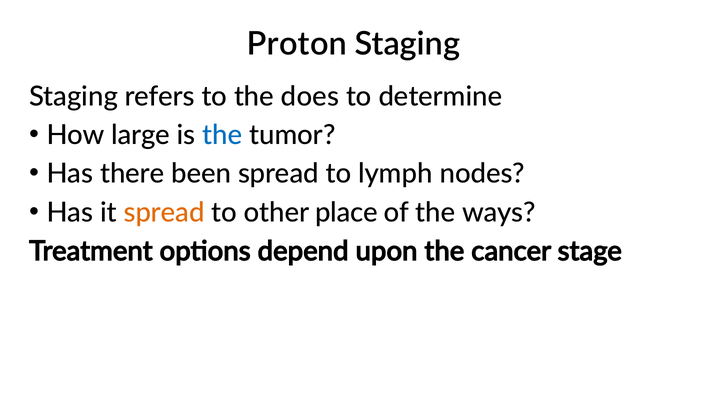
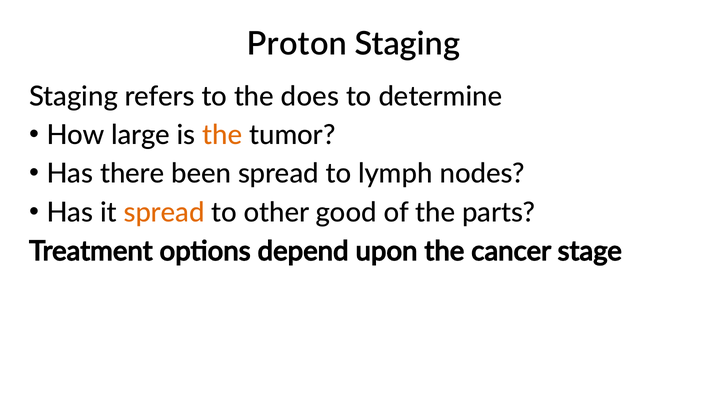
the colour: blue -> orange (222, 135)
place: place -> good (346, 212)
ways: ways -> parts (499, 212)
